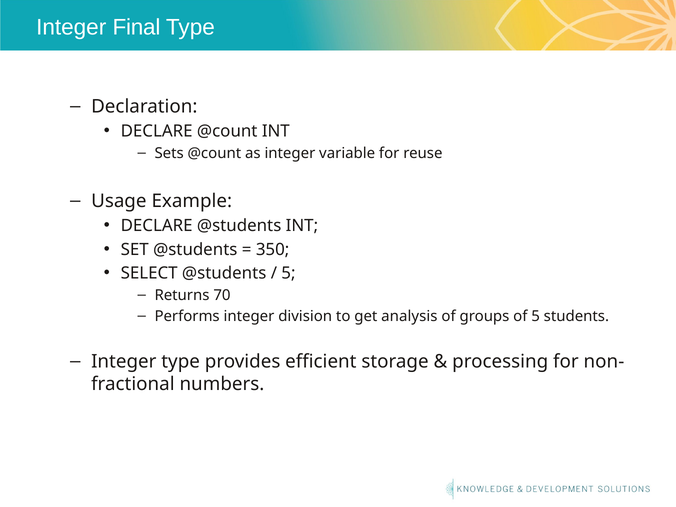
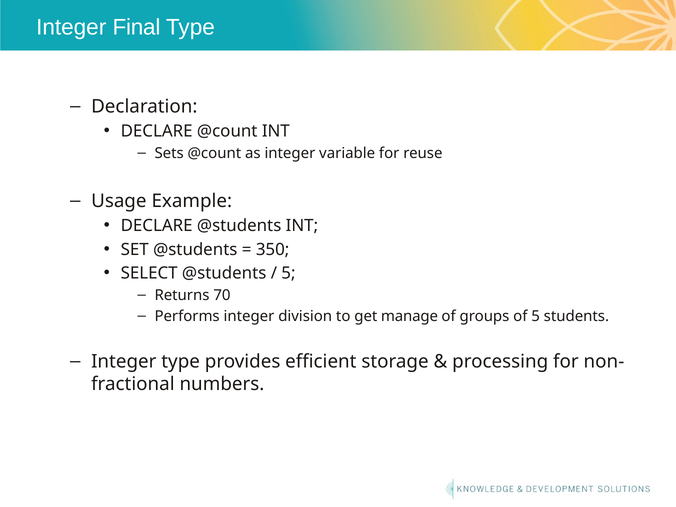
analysis: analysis -> manage (409, 316)
